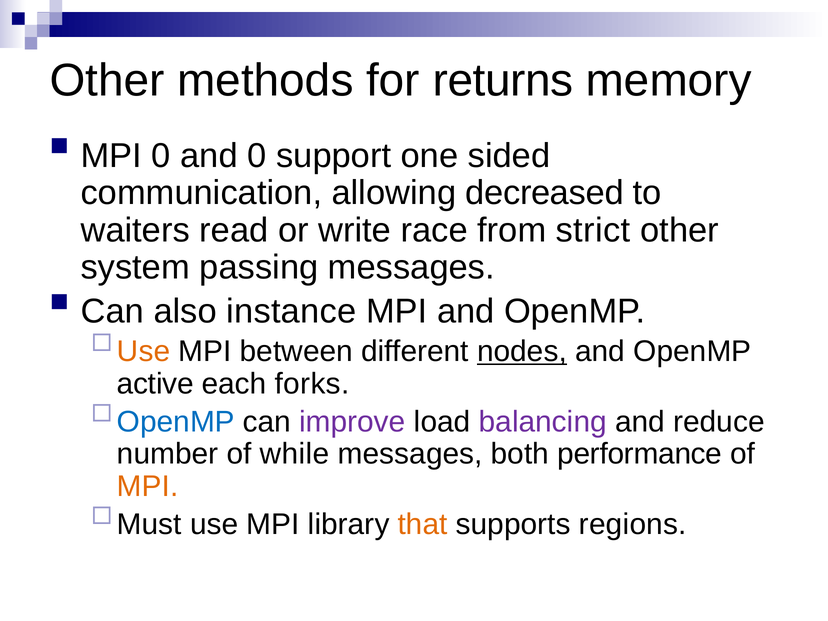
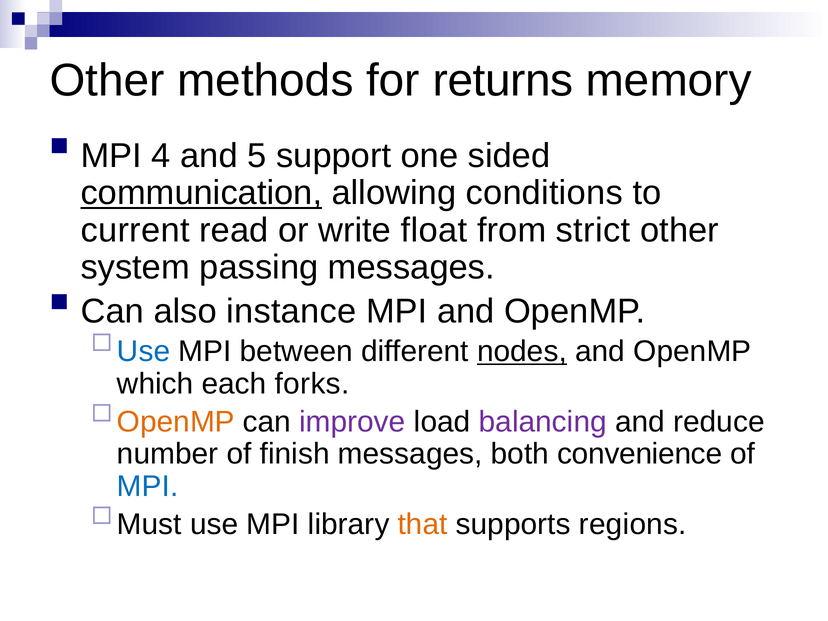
MPI 0: 0 -> 4 (161, 156)
and 0: 0 -> 5 (257, 156)
communication underline: none -> present (201, 193)
decreased: decreased -> conditions (544, 193)
waiters: waiters -> current (135, 230)
race: race -> float (434, 230)
Use colour: orange -> blue (144, 351)
active: active -> which (155, 384)
OpenMP colour: blue -> orange (176, 422)
while: while -> finish (295, 454)
performance: performance -> convenience (640, 454)
MPI colour: orange -> blue (148, 486)
